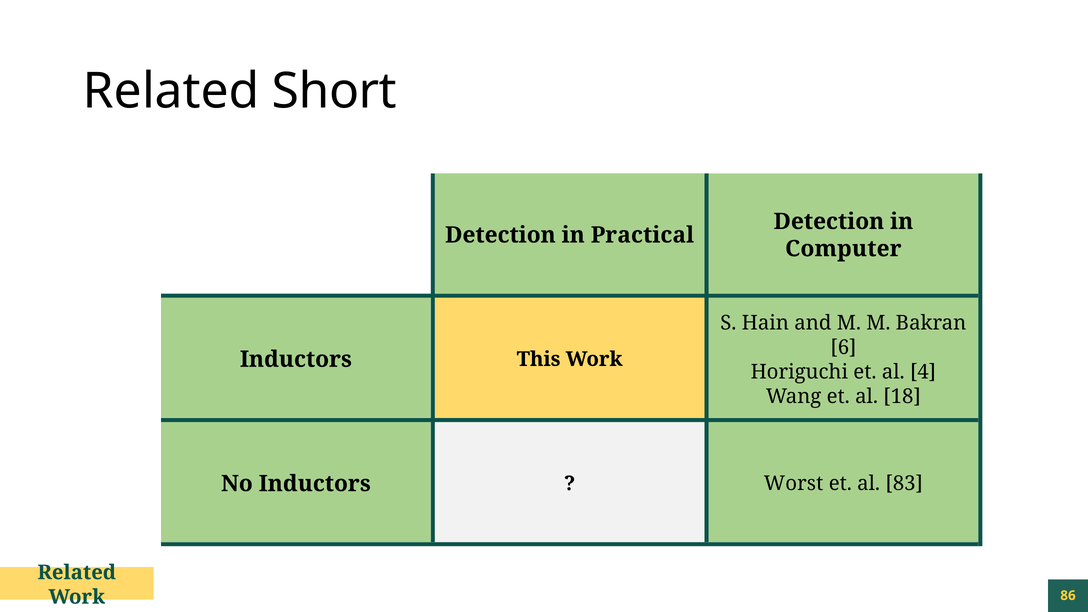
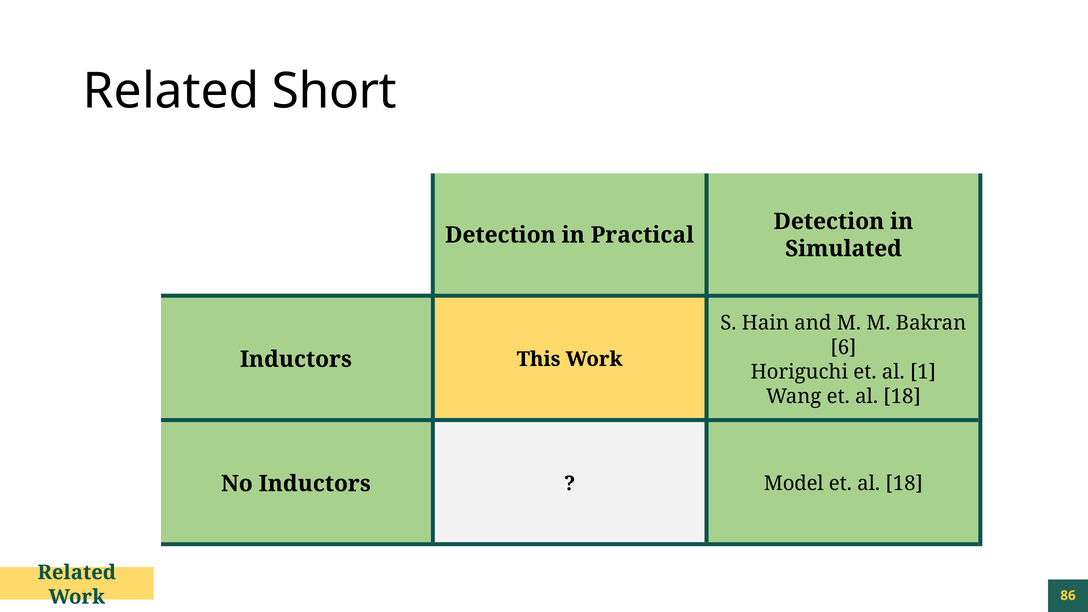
Computer: Computer -> Simulated (843, 249)
4: 4 -> 1 (923, 372)
Worst: Worst -> Model (794, 484)
83: 83 -> 18 (904, 484)
